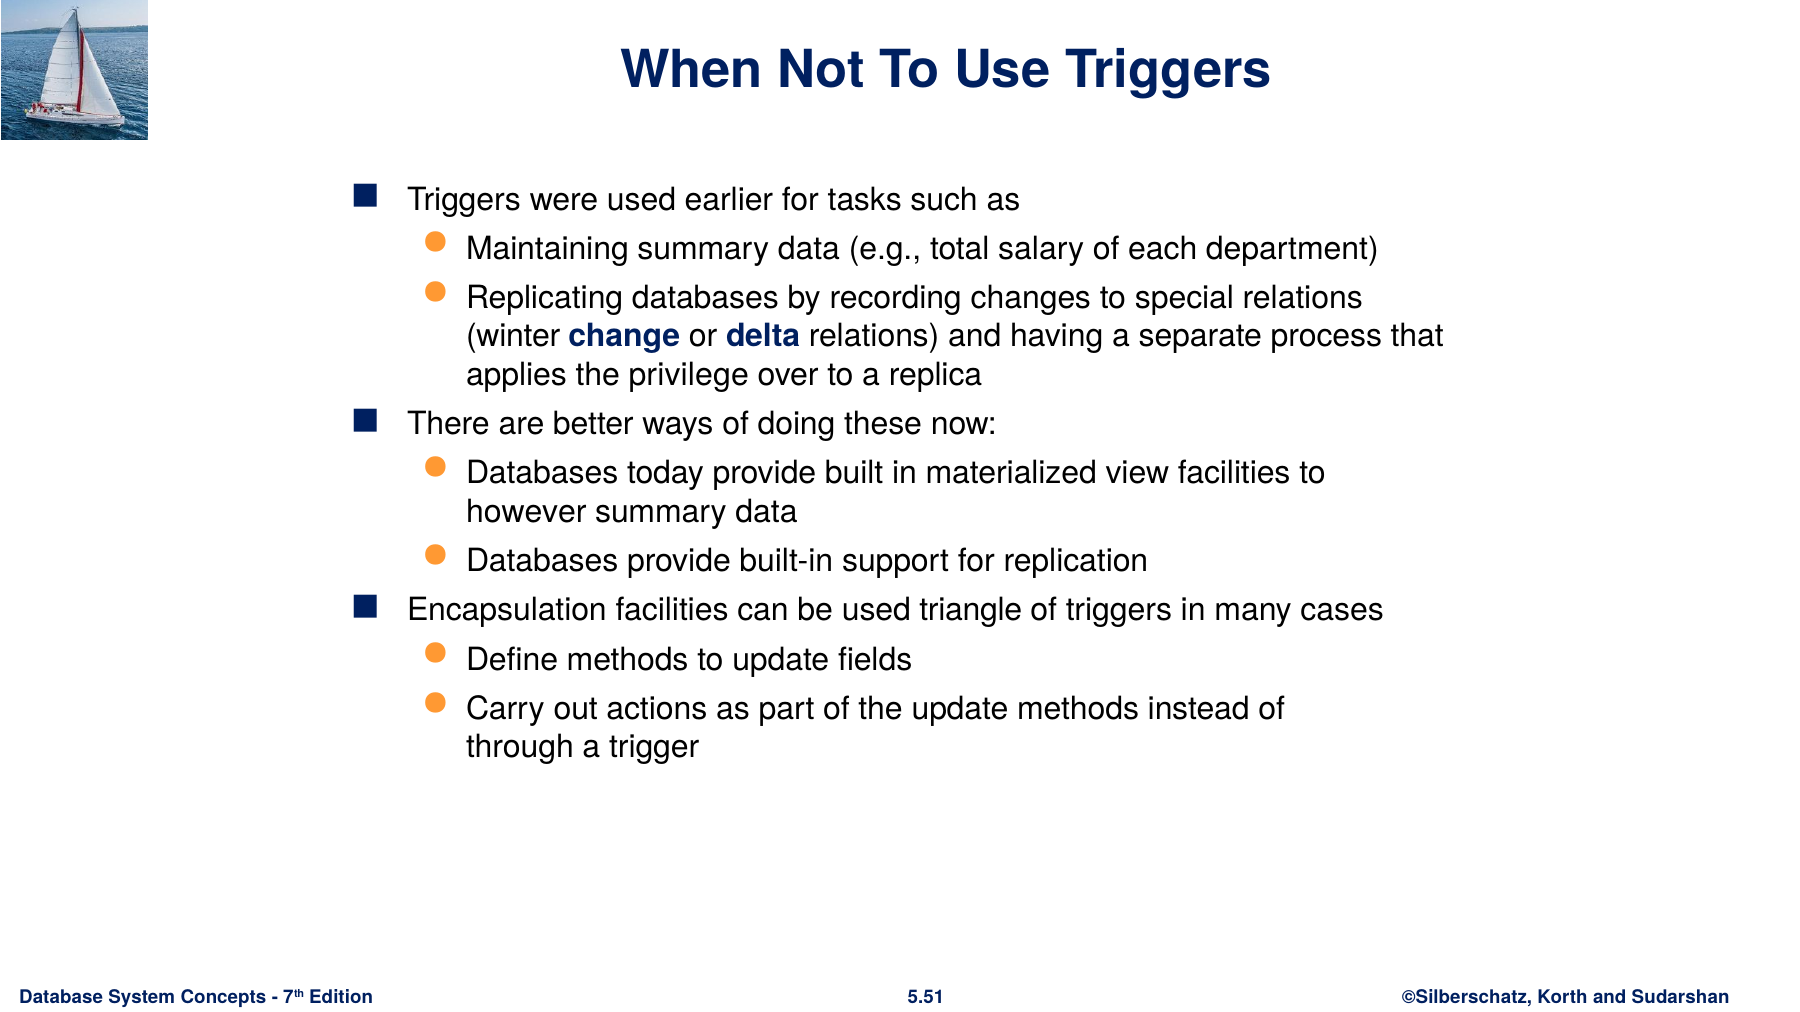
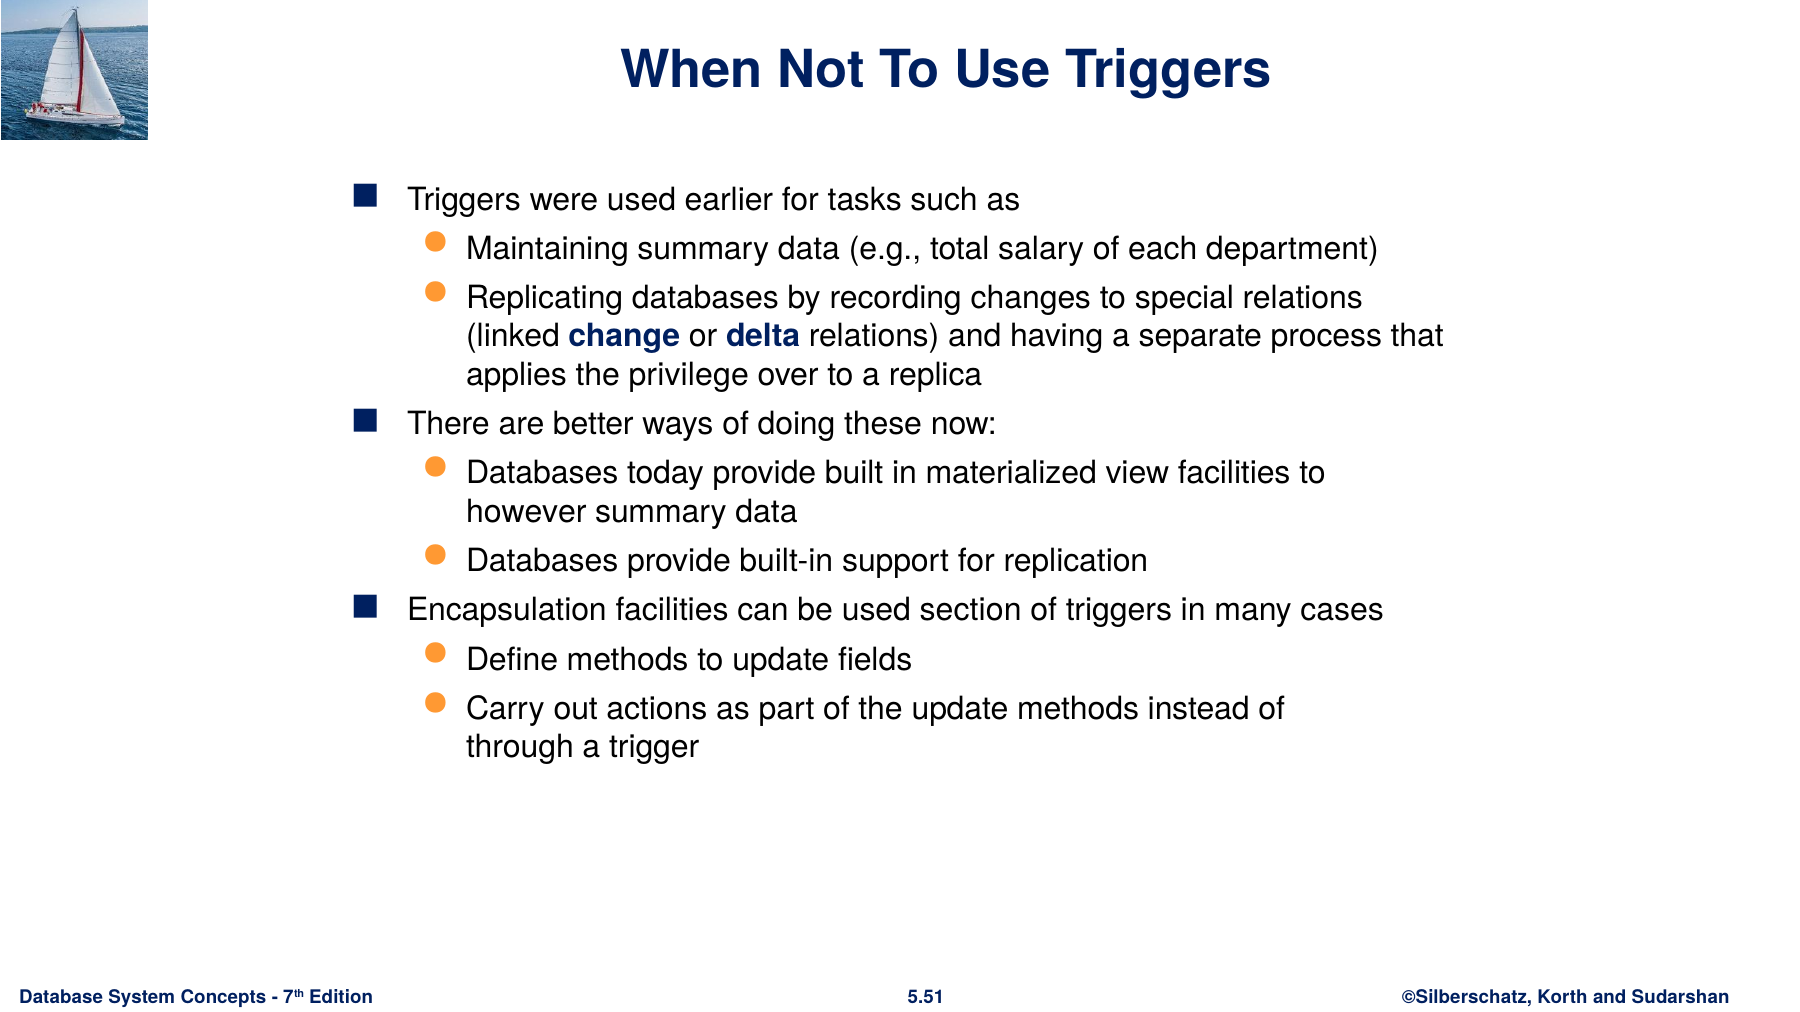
winter: winter -> linked (513, 337)
triangle: triangle -> section (971, 611)
